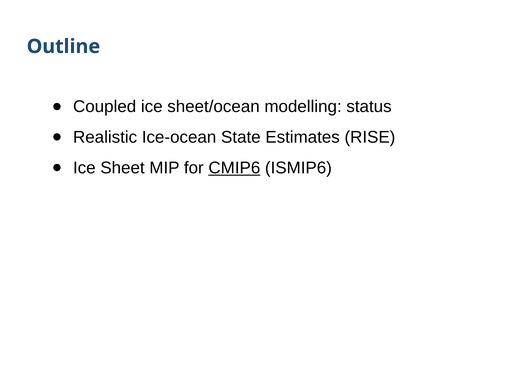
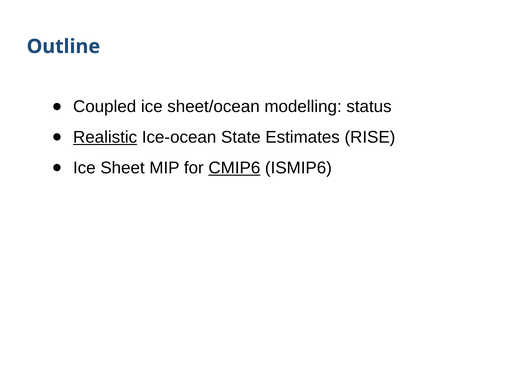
Realistic underline: none -> present (105, 137)
